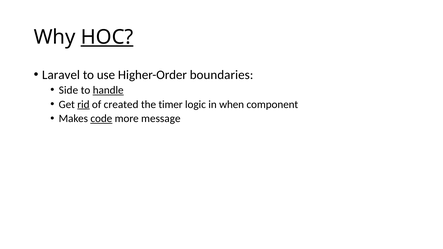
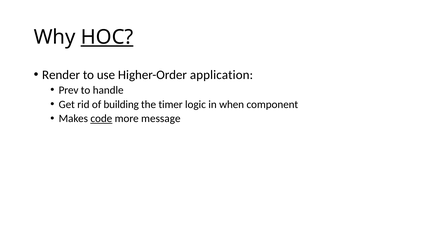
Laravel: Laravel -> Render (61, 75)
boundaries: boundaries -> application (222, 75)
Side: Side -> Prev (69, 90)
handle underline: present -> none (108, 90)
rid underline: present -> none (83, 104)
created: created -> building (121, 104)
